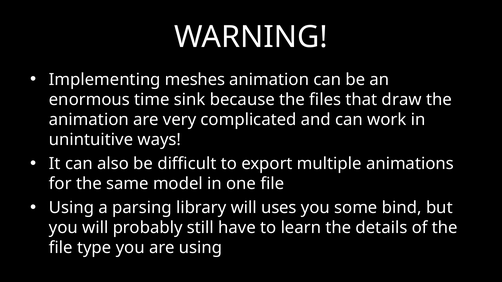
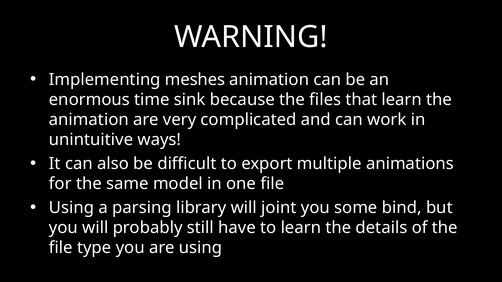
that draw: draw -> learn (402, 100)
uses: uses -> joint (279, 208)
